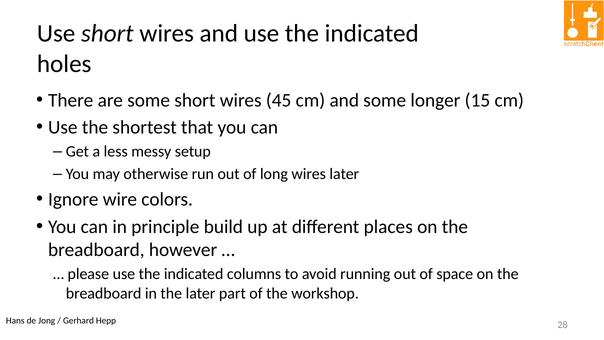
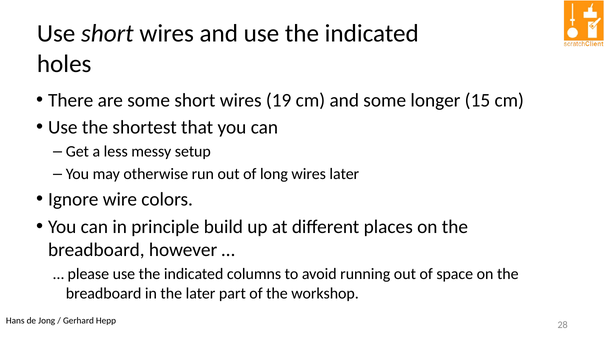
45: 45 -> 19 (279, 100)
